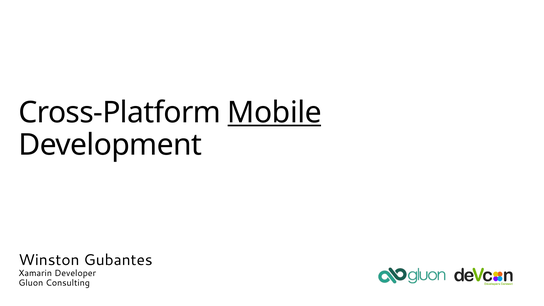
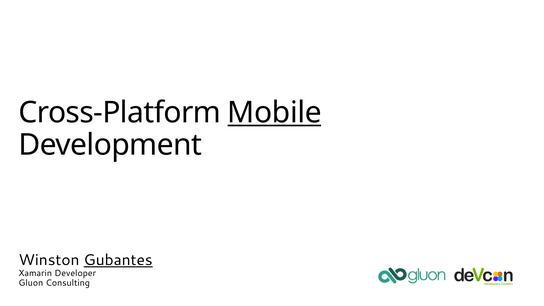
Gubantes underline: none -> present (118, 260)
